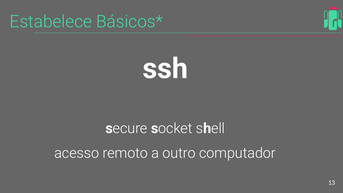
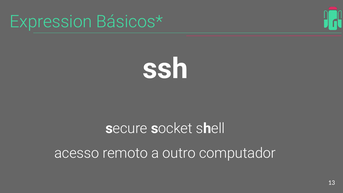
Estabelece: Estabelece -> Expression (51, 22)
